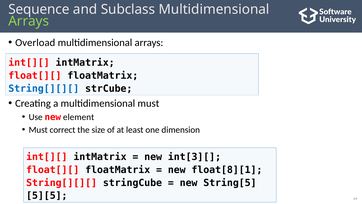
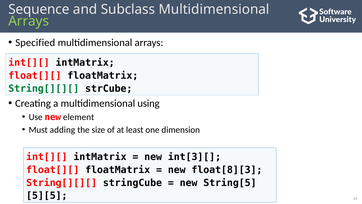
Overload: Overload -> Specified (35, 43)
String[][][ colour: blue -> green (44, 88)
multidimensional must: must -> using (148, 103)
correct: correct -> adding (62, 130)
float[8][1: float[8][1 -> float[8][3 (227, 169)
